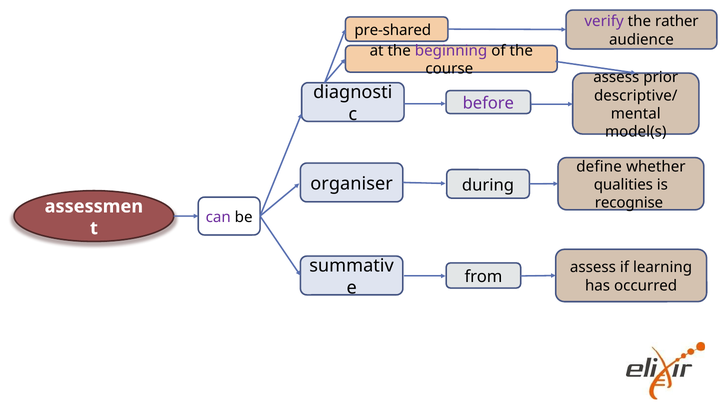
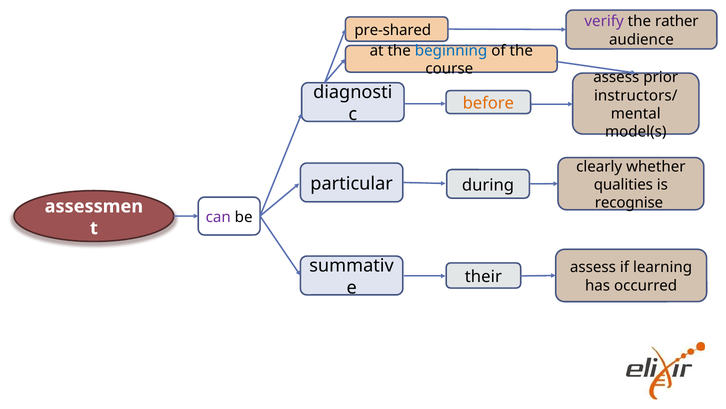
beginning colour: purple -> blue (451, 51)
descriptive/: descriptive/ -> instructors/ (636, 95)
before colour: purple -> orange (488, 103)
define: define -> clearly (599, 166)
organiser: organiser -> particular (352, 183)
from: from -> their (483, 276)
